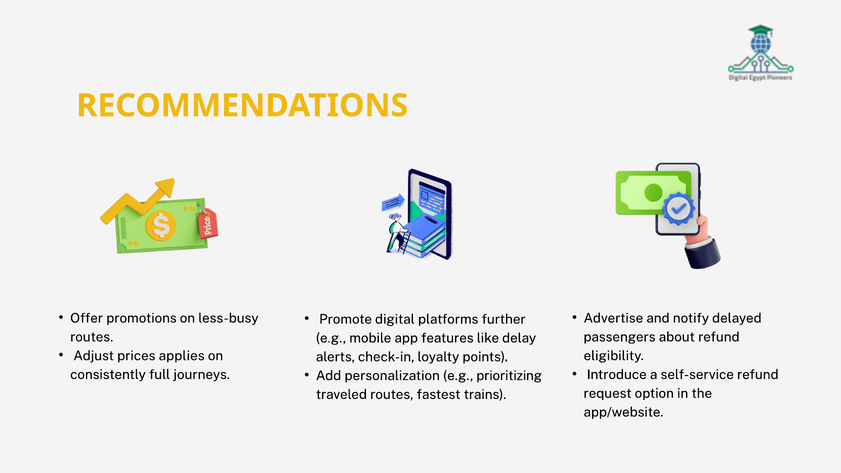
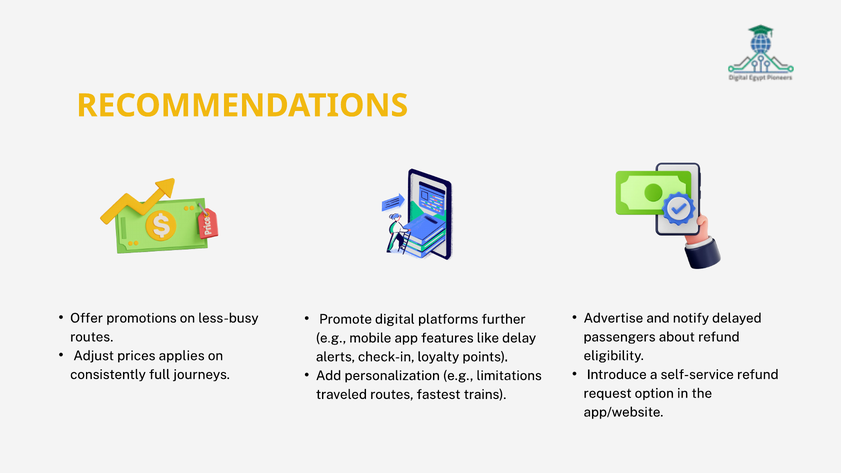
prioritizing: prioritizing -> limitations (509, 376)
